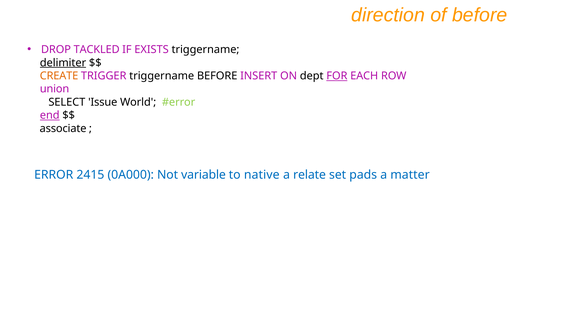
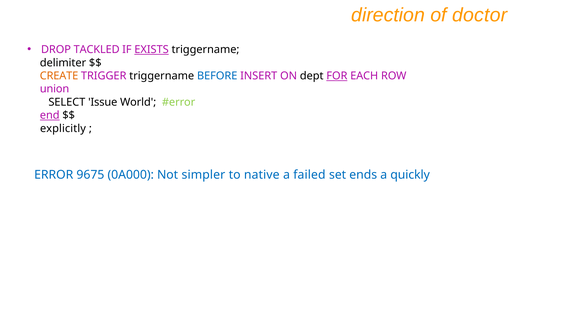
of before: before -> doctor (480, 15)
EXISTS underline: none -> present (152, 50)
delimiter underline: present -> none (63, 63)
BEFORE colour: black -> blue (217, 76)
associate: associate -> explicitly (63, 129)
2415: 2415 -> 9675 (90, 175)
variable: variable -> simpler (203, 175)
relate: relate -> failed (309, 175)
pads: pads -> ends (363, 175)
matter: matter -> quickly (410, 175)
